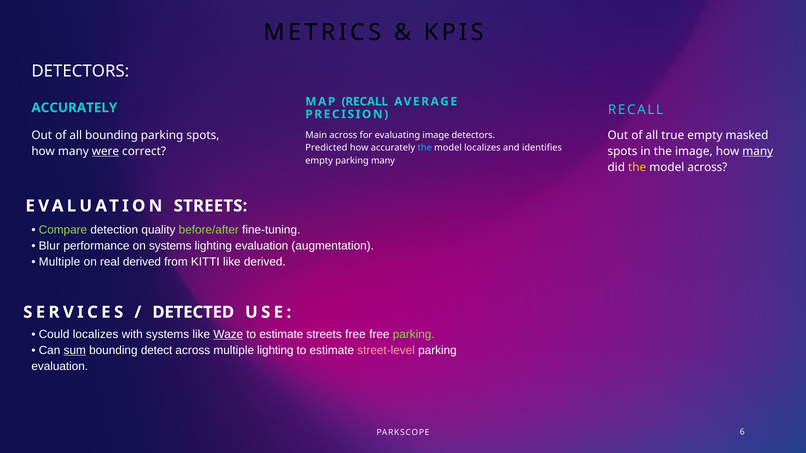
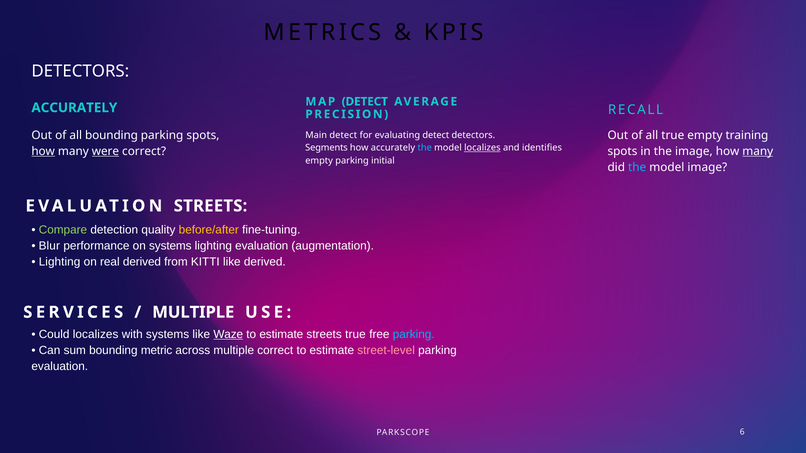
MAP RECALL: RECALL -> DETECT (365, 102)
masked: masked -> training (747, 135)
Main across: across -> detect (343, 135)
evaluating image: image -> detect (436, 135)
Predicted: Predicted -> Segments (326, 148)
localizes underline: none -> present (482, 148)
how underline: none -> present (43, 151)
parking many: many -> initial (383, 161)
the colour: yellow -> light blue (637, 167)
model across: across -> image (707, 167)
before/after colour: light green -> yellow (209, 230)
Multiple: Multiple -> Lighting (60, 262)
DETECTED: DETECTED -> MULTIPLE (193, 312)
streets free: free -> true (355, 335)
parking colour: light green -> light blue (414, 335)
sum underline: present -> none (75, 351)
detect: detect -> metric (157, 351)
multiple lighting: lighting -> correct (275, 351)
